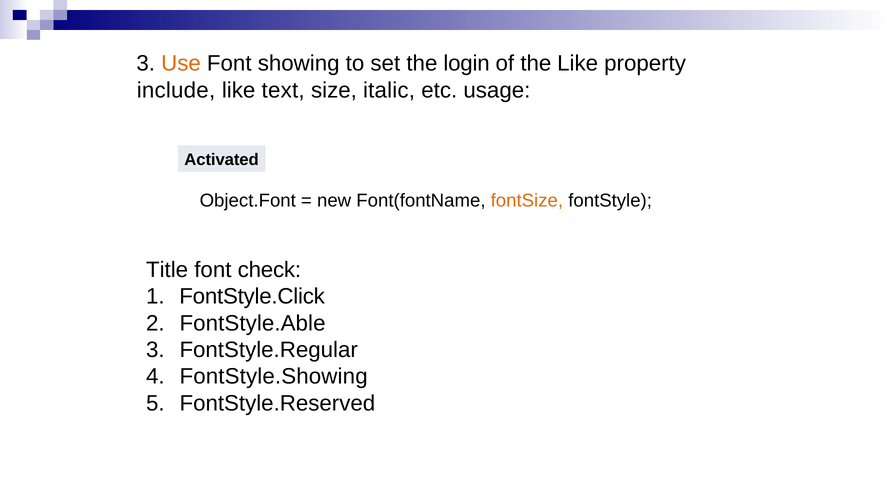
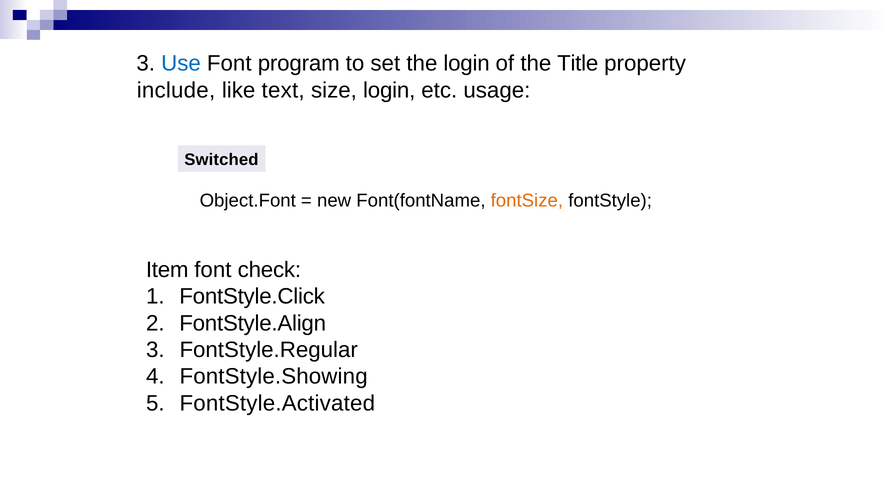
Use colour: orange -> blue (181, 64)
showing: showing -> program (299, 64)
the Like: Like -> Title (578, 64)
size italic: italic -> login (389, 90)
Activated: Activated -> Switched (221, 160)
Title: Title -> Item (167, 270)
FontStyle.Able: FontStyle.Able -> FontStyle.Align (253, 324)
FontStyle.Reserved: FontStyle.Reserved -> FontStyle.Activated (277, 404)
